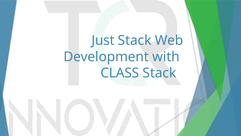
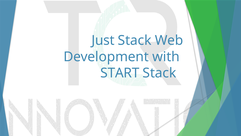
CLASS: CLASS -> START (120, 73)
